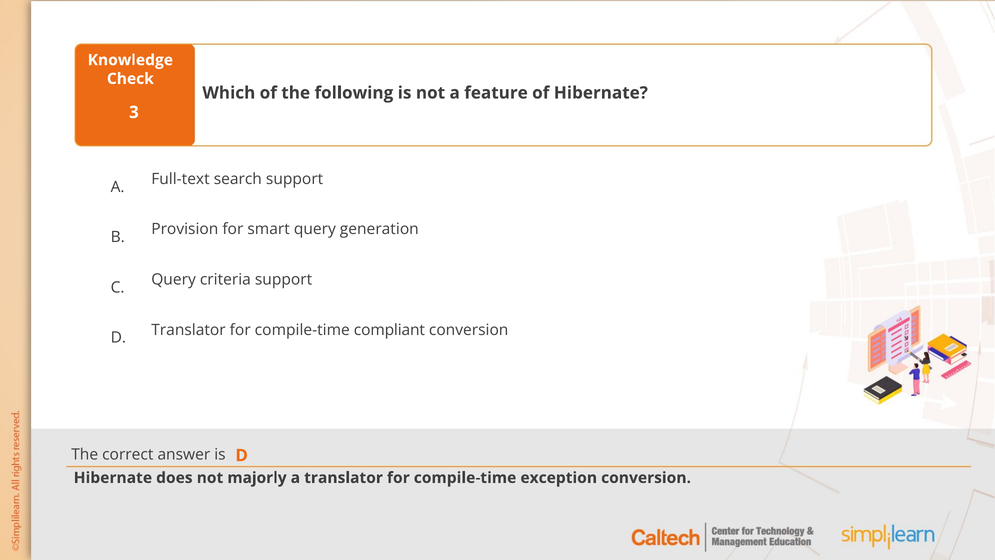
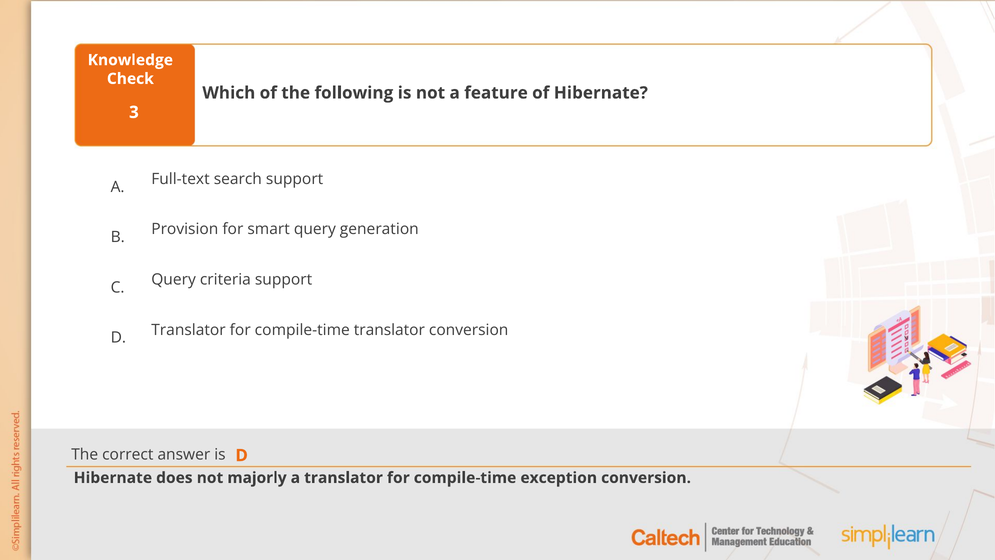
compile-time compliant: compliant -> translator (389, 330)
